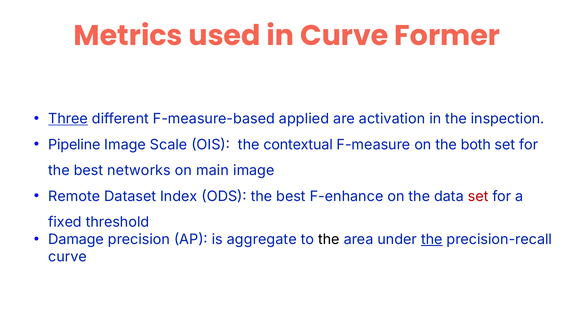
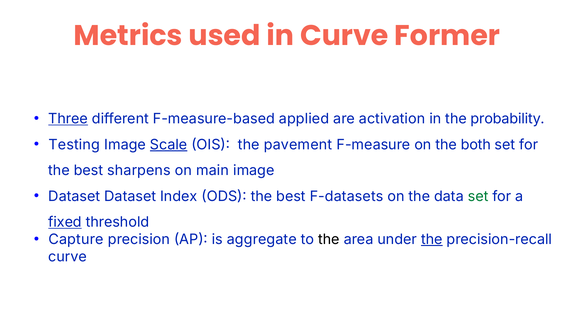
inspection: inspection -> probability (508, 119)
Pipeline: Pipeline -> Testing (74, 145)
Scale underline: none -> present (169, 145)
contextual: contextual -> pavement (298, 145)
networks: networks -> sharpens (139, 170)
Remote: Remote -> Dataset (74, 196)
F-enhance: F-enhance -> F-datasets (347, 196)
set colour: red -> green (478, 196)
fixed underline: none -> present (65, 222)
Damage: Damage -> Capture (76, 239)
